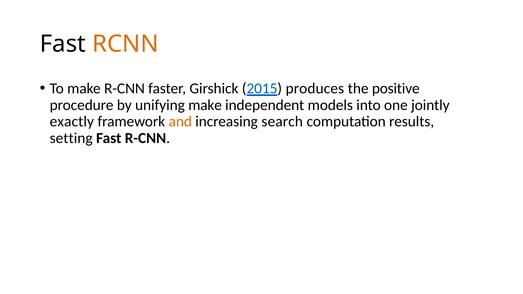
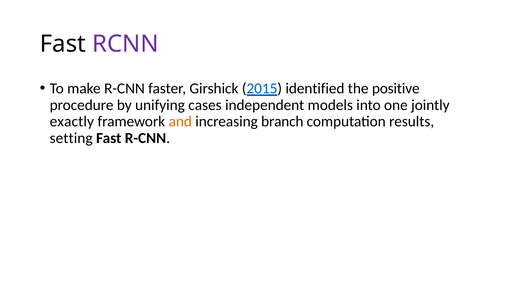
RCNN colour: orange -> purple (125, 44)
produces: produces -> identified (315, 89)
unifying make: make -> cases (205, 105)
search: search -> branch (282, 122)
